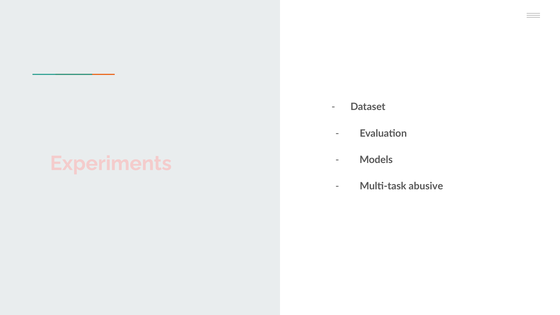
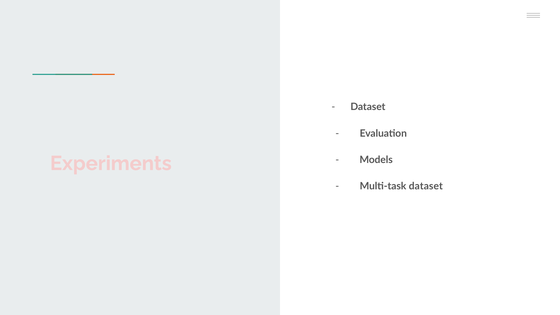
Multi-task abusive: abusive -> dataset (426, 186)
